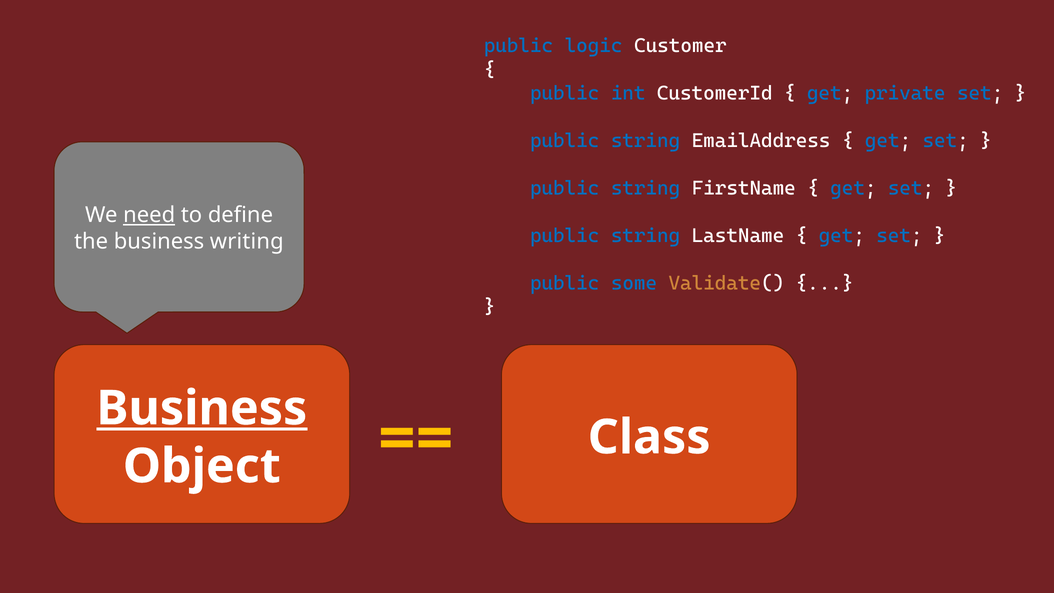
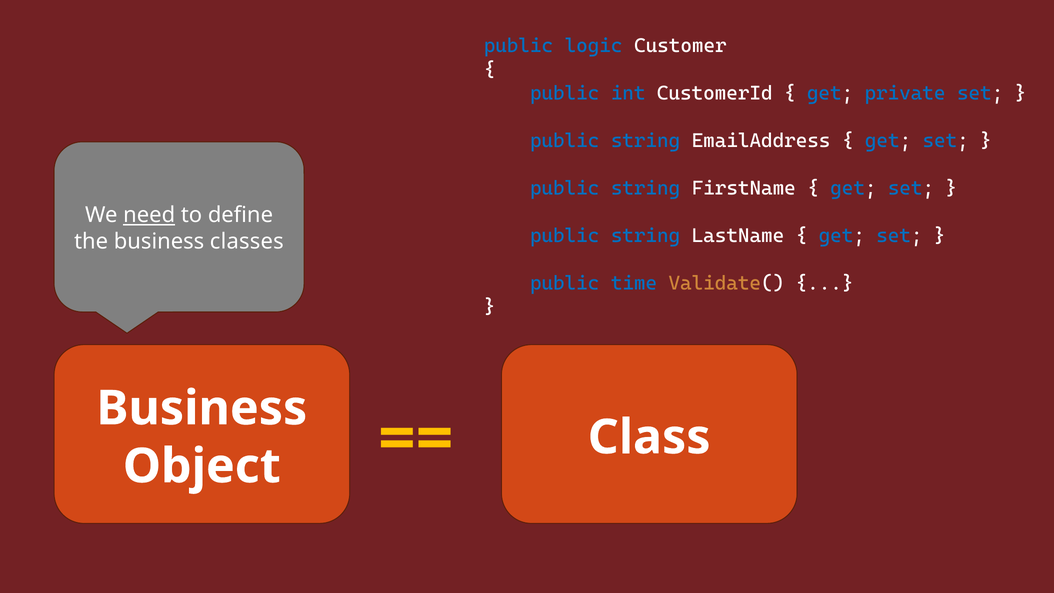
writing: writing -> classes (247, 242)
some: some -> time (634, 283)
Business underline: present -> none (202, 408)
